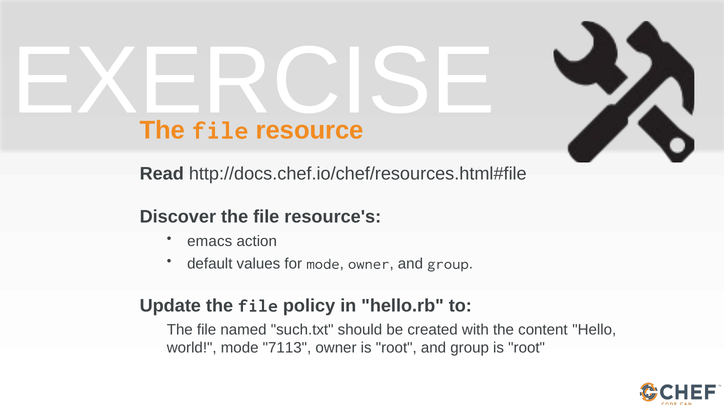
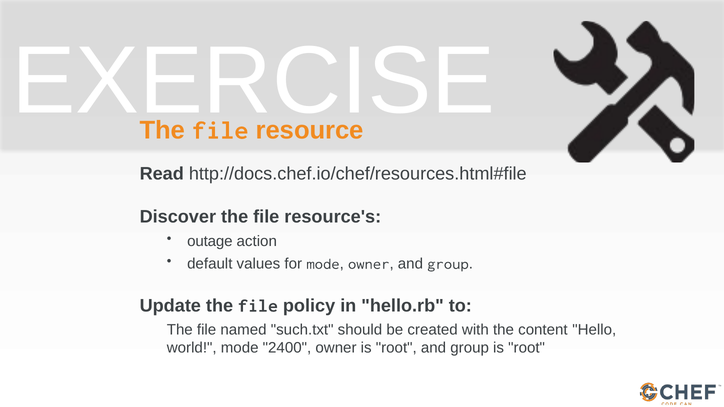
emacs: emacs -> outage (210, 241)
7113: 7113 -> 2400 (287, 348)
